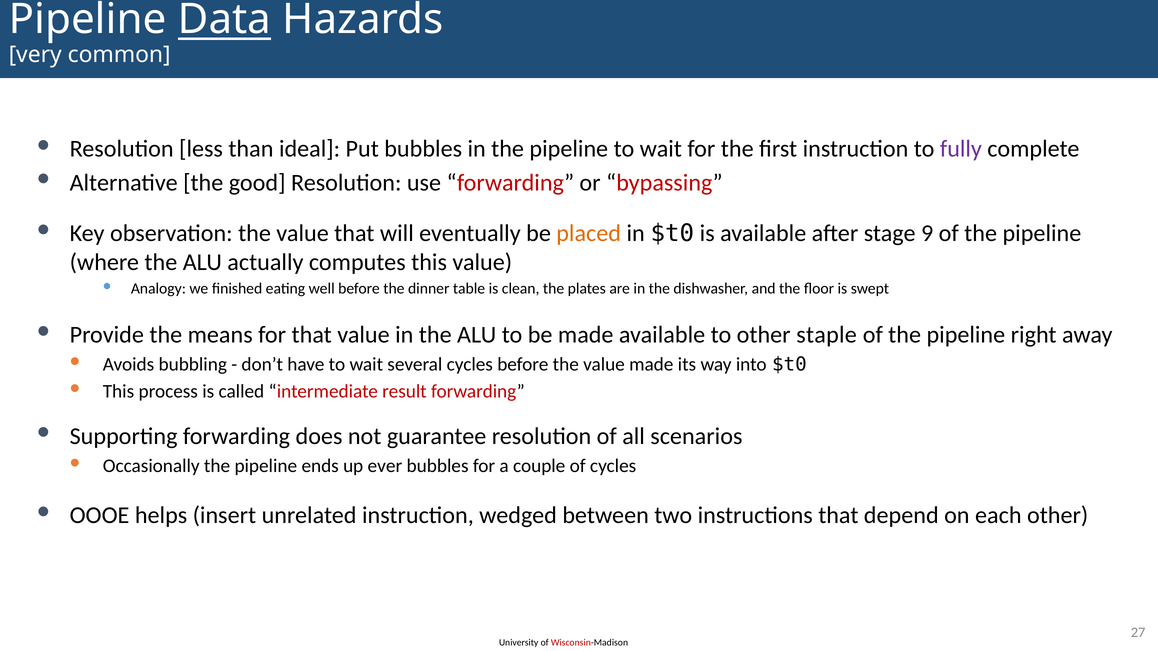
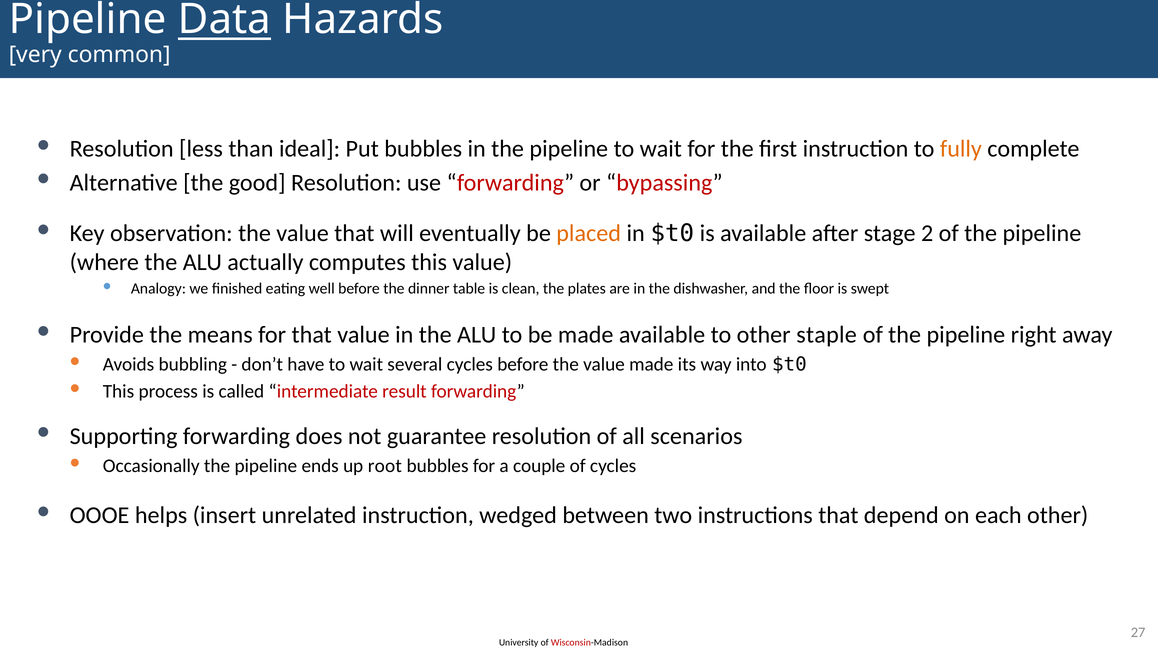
fully colour: purple -> orange (961, 149)
9: 9 -> 2 (927, 234)
ever: ever -> root (385, 466)
